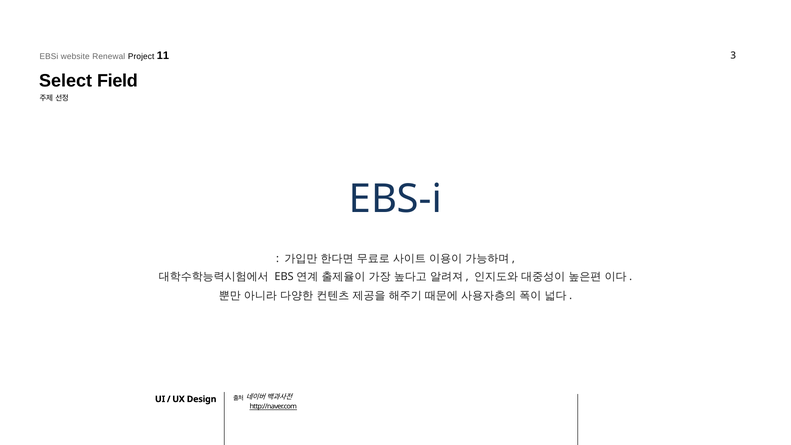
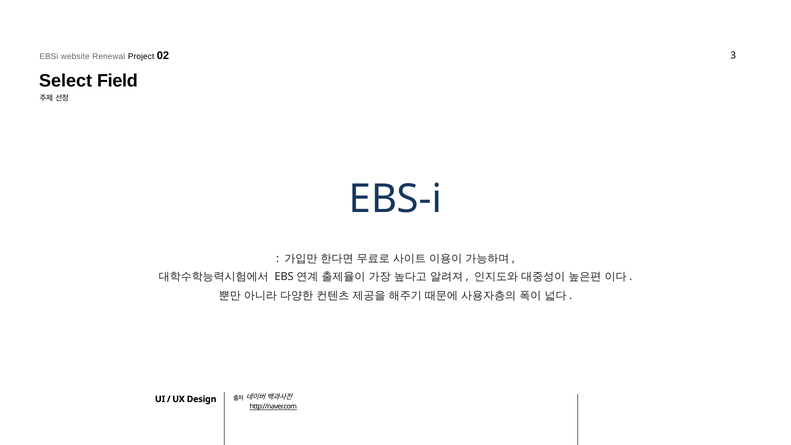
11: 11 -> 02 (163, 56)
